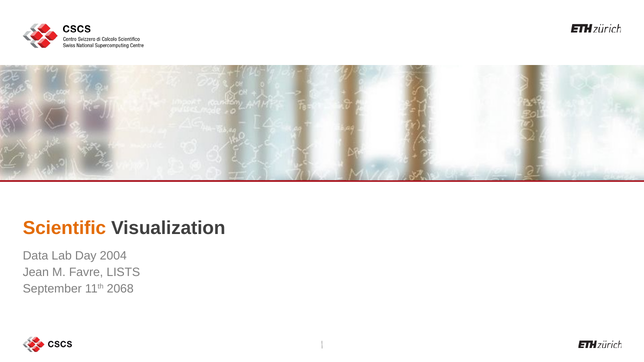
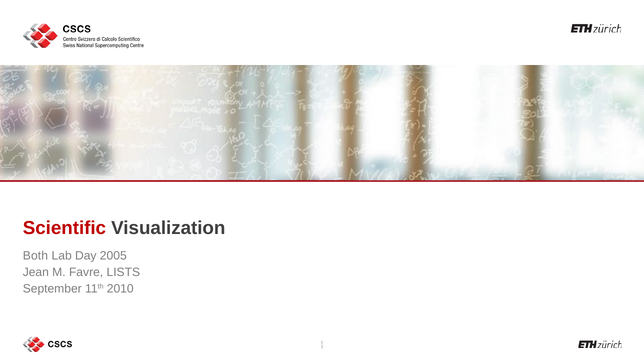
Scientific colour: orange -> red (64, 228)
Data: Data -> Both (35, 256)
2004: 2004 -> 2005 (113, 256)
2068: 2068 -> 2010 (120, 289)
